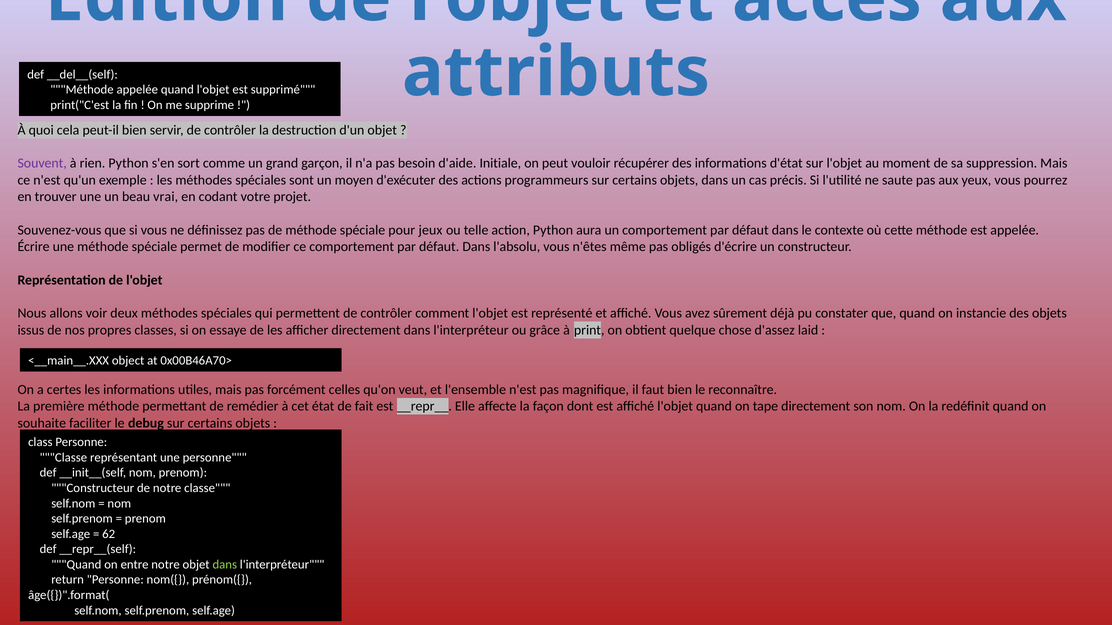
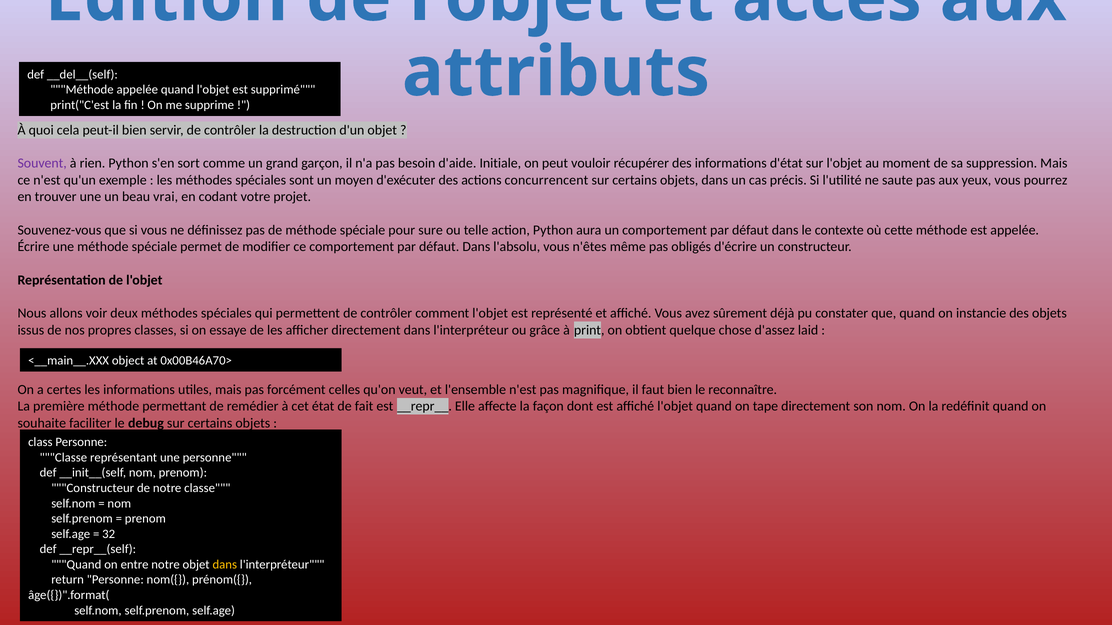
programmeurs: programmeurs -> concurrencent (546, 180)
jeux: jeux -> sure (431, 230)
62: 62 -> 32 (109, 534)
dans colour: light green -> yellow (225, 565)
